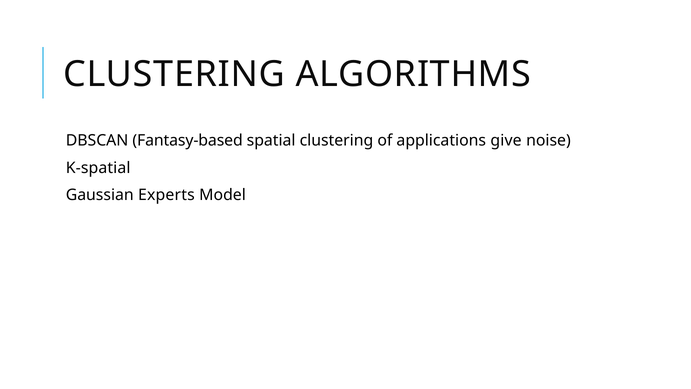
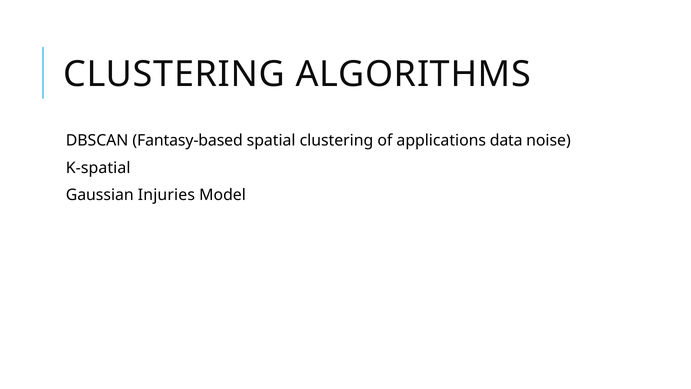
give: give -> data (506, 141)
Experts: Experts -> Injuries (166, 195)
